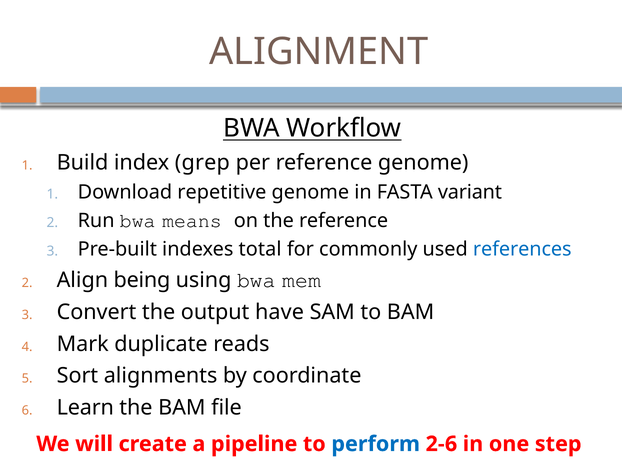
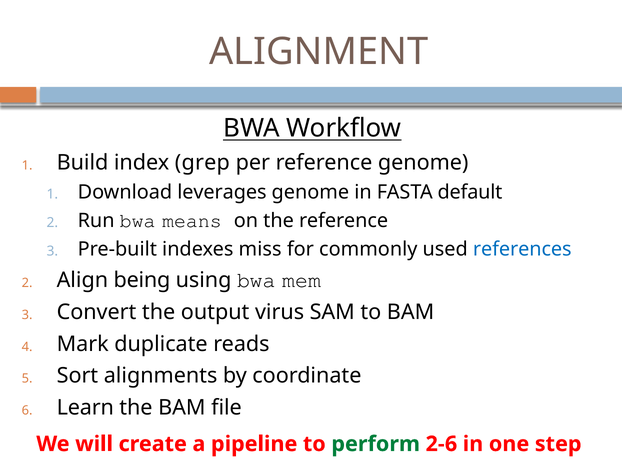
repetitive: repetitive -> leverages (222, 192)
variant: variant -> default (470, 192)
total: total -> miss (260, 249)
have: have -> virus (280, 312)
perform colour: blue -> green (376, 444)
